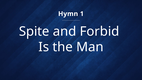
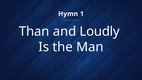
Spite: Spite -> Than (34, 31)
Forbid: Forbid -> Loudly (100, 31)
